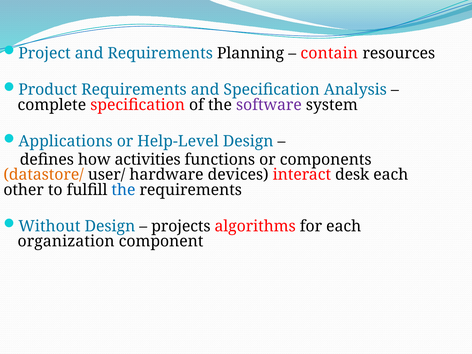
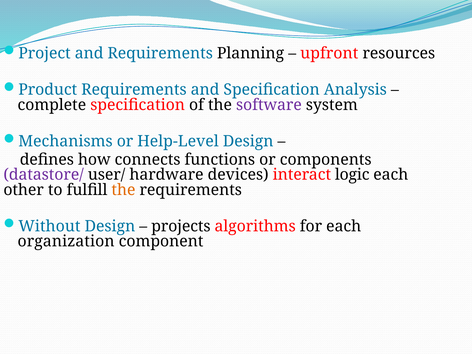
contain: contain -> upfront (329, 53)
Applications: Applications -> Mechanisms (65, 141)
activities: activities -> connects (148, 160)
datastore/ colour: orange -> purple (44, 175)
desk: desk -> logic (352, 175)
the colour: blue -> orange (123, 190)
